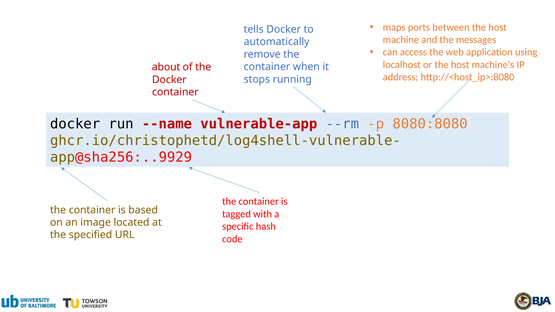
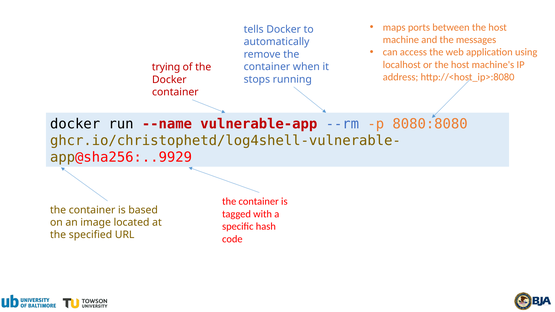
about: about -> trying (166, 67)
